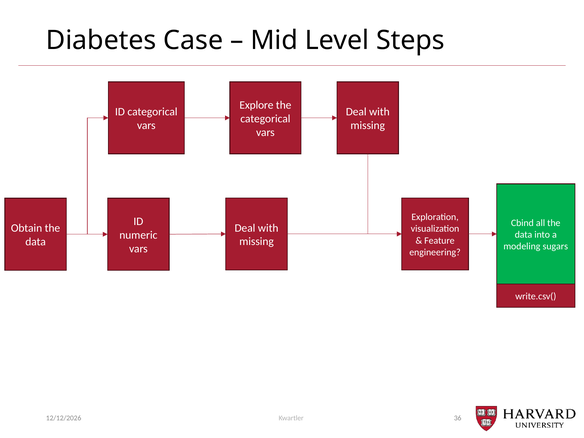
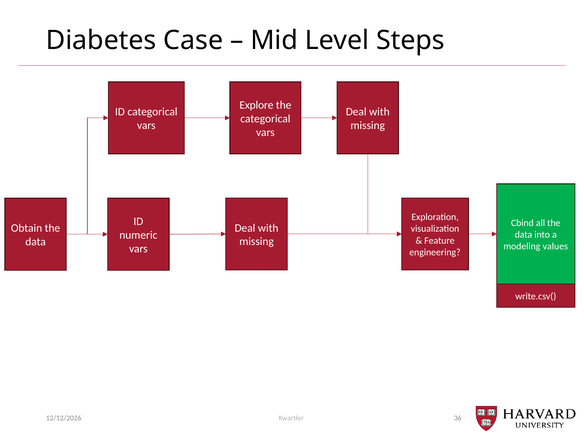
sugars: sugars -> values (555, 246)
